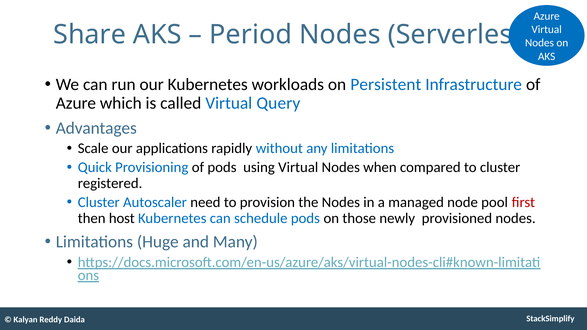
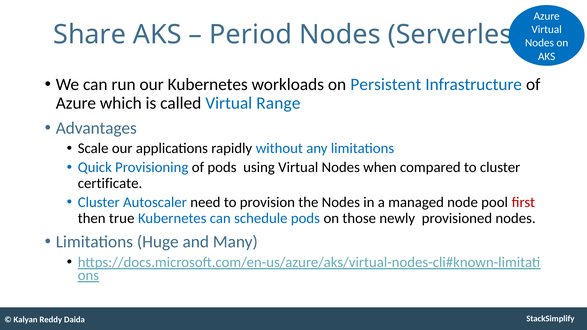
Query: Query -> Range (278, 103)
registered: registered -> certificate (110, 183)
host: host -> true (122, 218)
